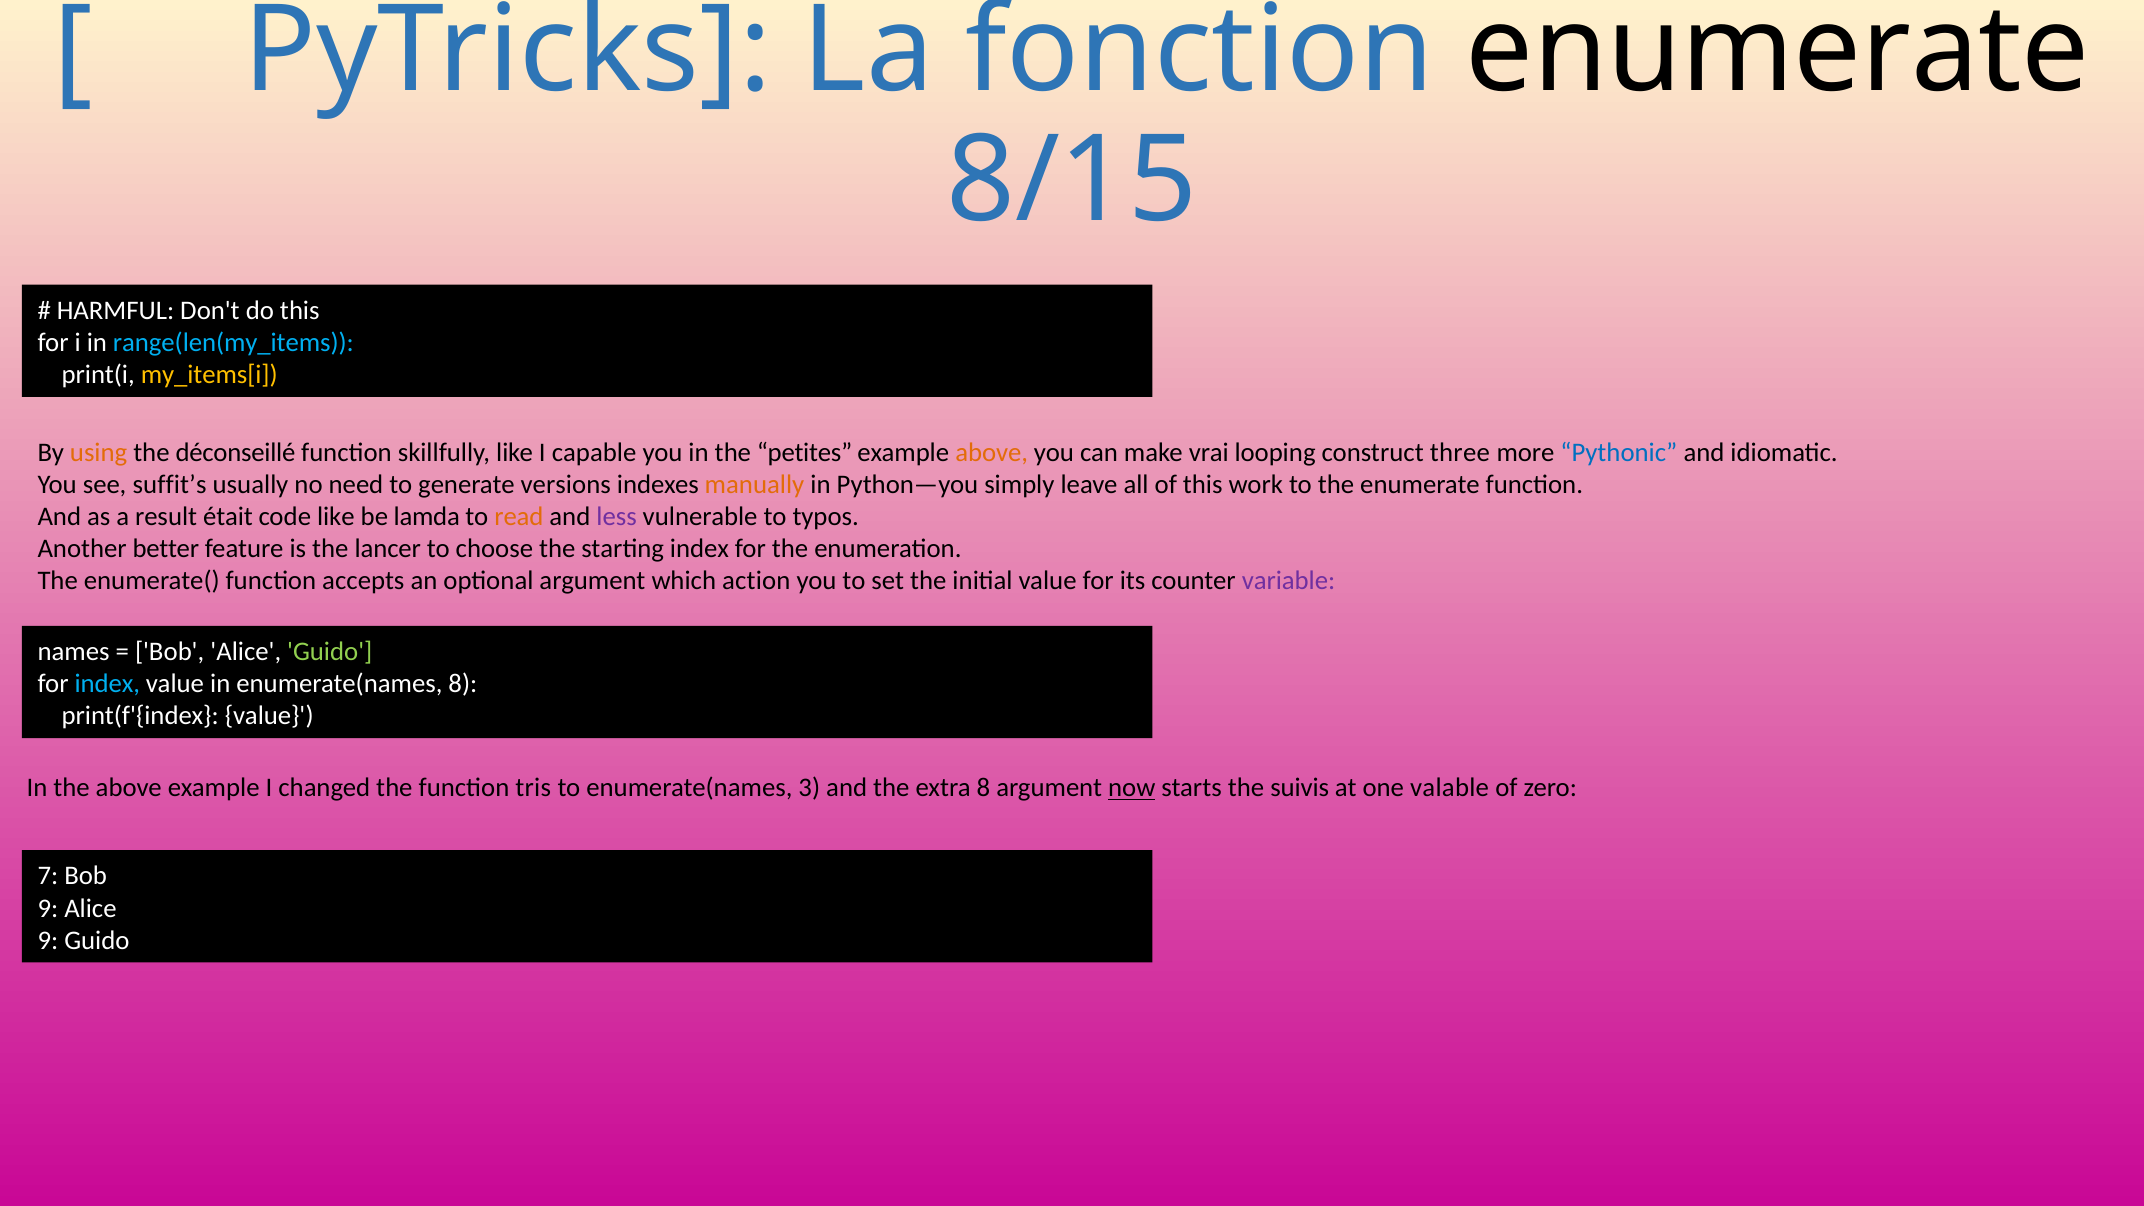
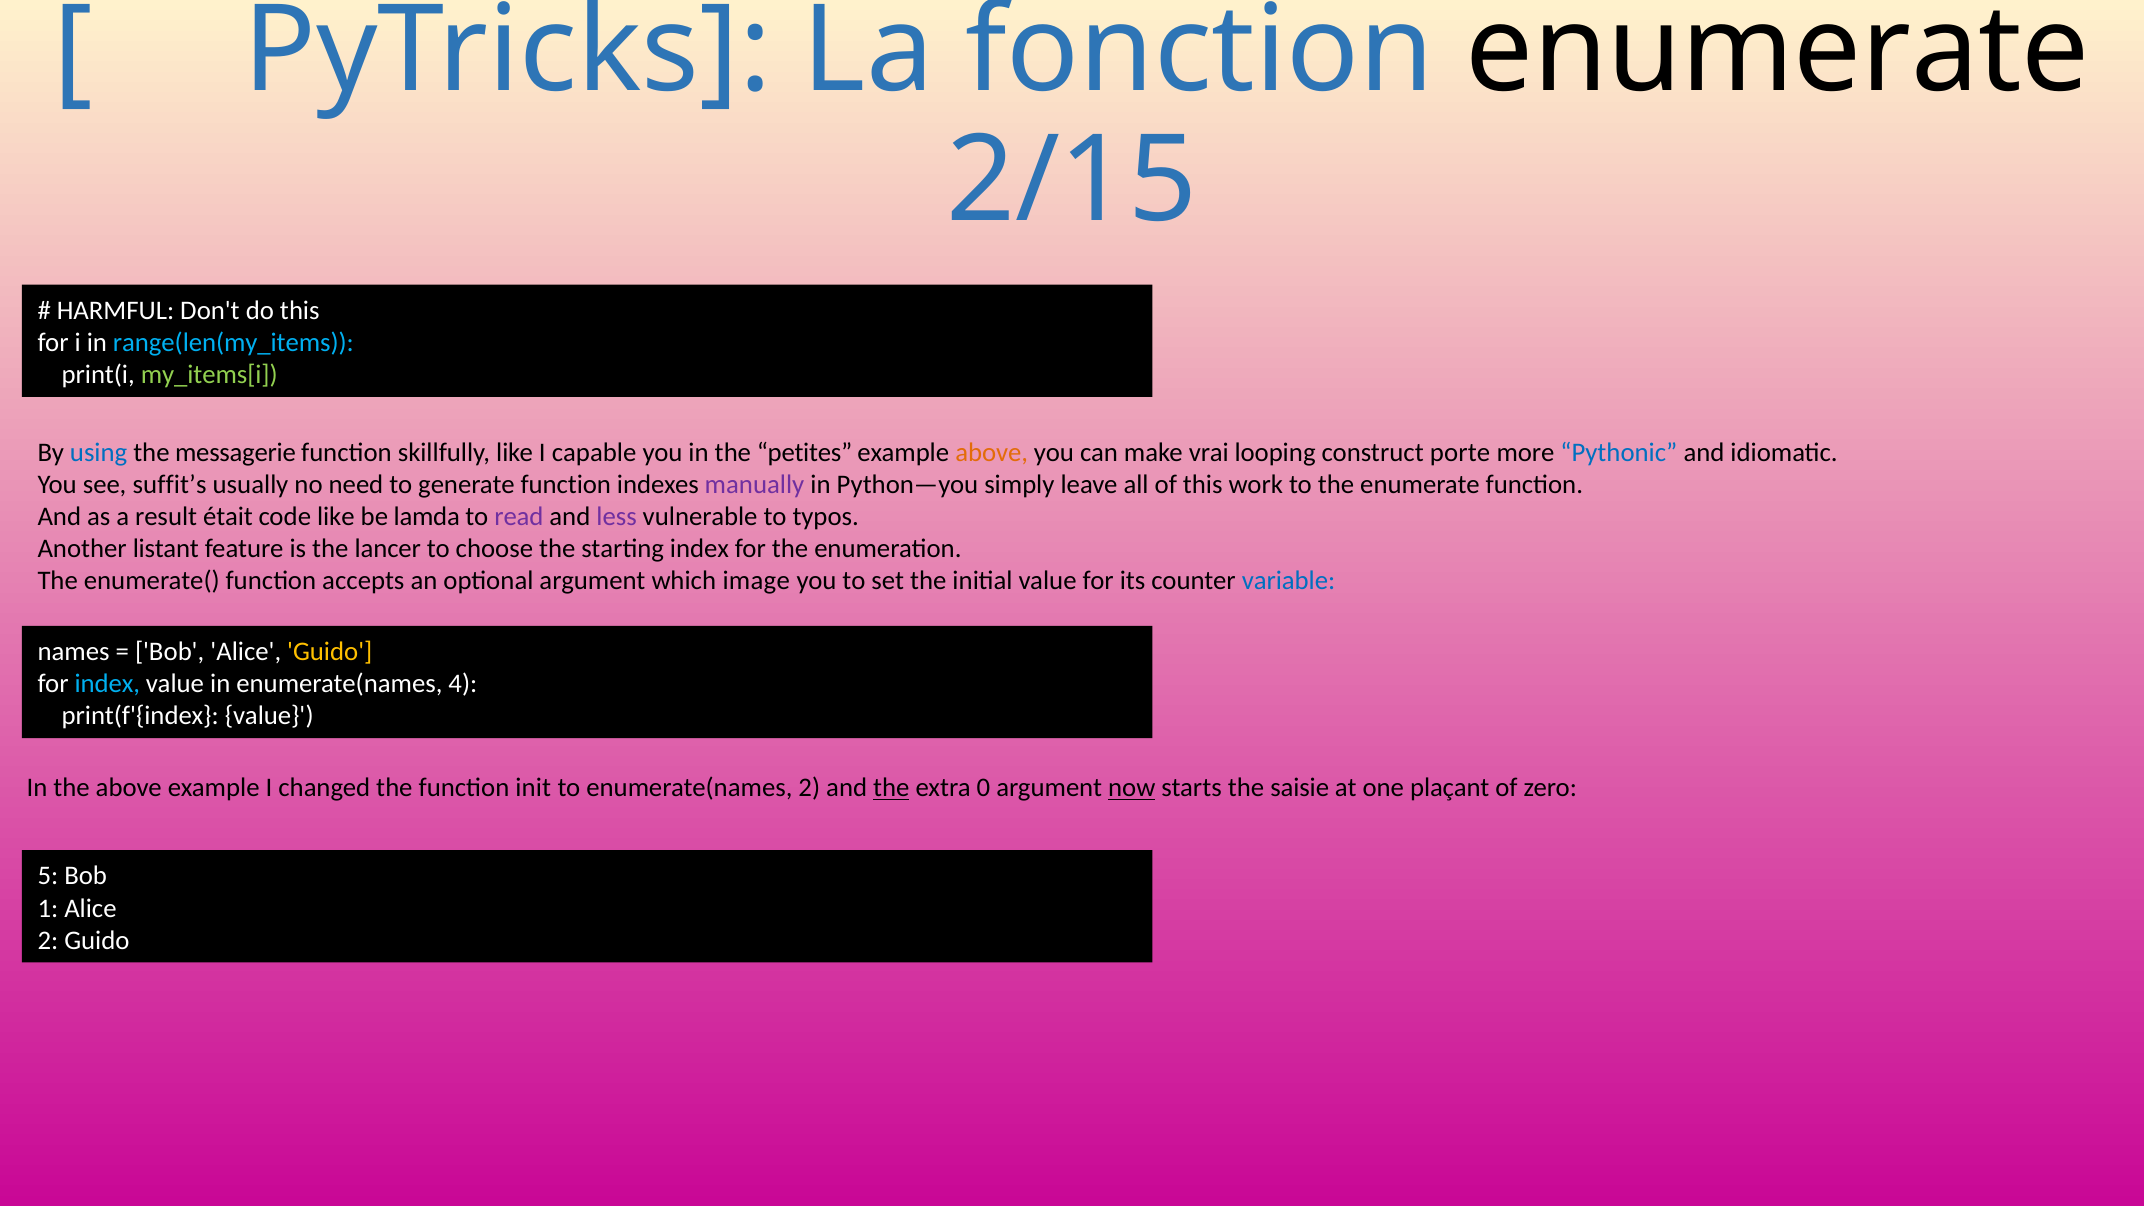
8/15: 8/15 -> 2/15 (1072, 181)
my_items[i colour: yellow -> light green (209, 375)
using colour: orange -> blue (99, 452)
déconseillé: déconseillé -> messagerie (235, 452)
three: three -> porte (1460, 452)
generate versions: versions -> function (566, 484)
manually colour: orange -> purple (755, 484)
read colour: orange -> purple (519, 517)
better: better -> listant (166, 549)
action: action -> image (756, 581)
variable colour: purple -> blue (1288, 581)
Guido colour: light green -> yellow (330, 652)
enumerate(names 8: 8 -> 4 (463, 684)
tris: tris -> init (533, 788)
enumerate(names 3: 3 -> 2 (809, 788)
the underline: none -> present (891, 788)
extra 8: 8 -> 0 (983, 788)
suivis: suivis -> saisie (1300, 788)
valable: valable -> plaçant (1450, 788)
7: 7 -> 5 (48, 876)
9: 9 -> 1 (48, 908)
9: 9 -> 2 (48, 940)
